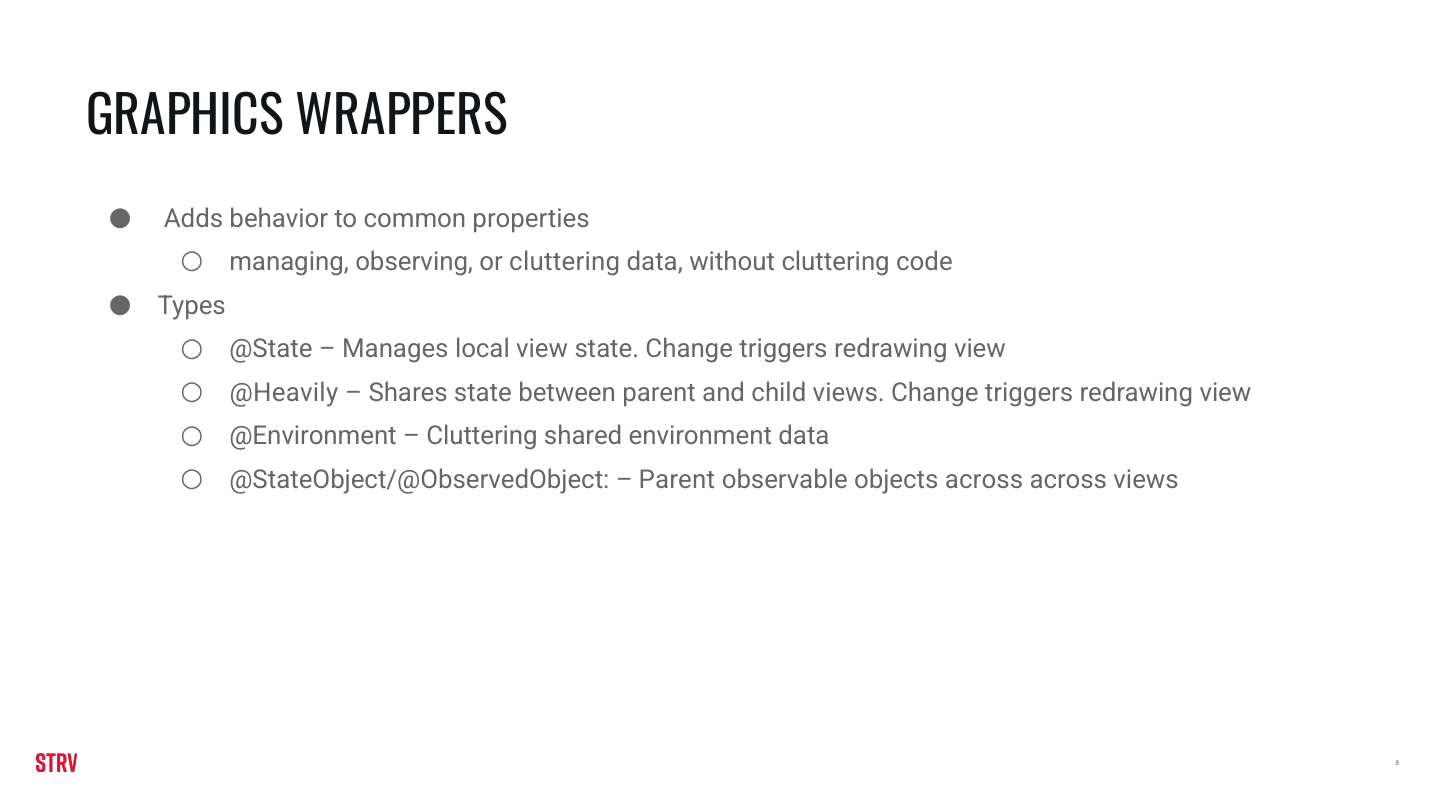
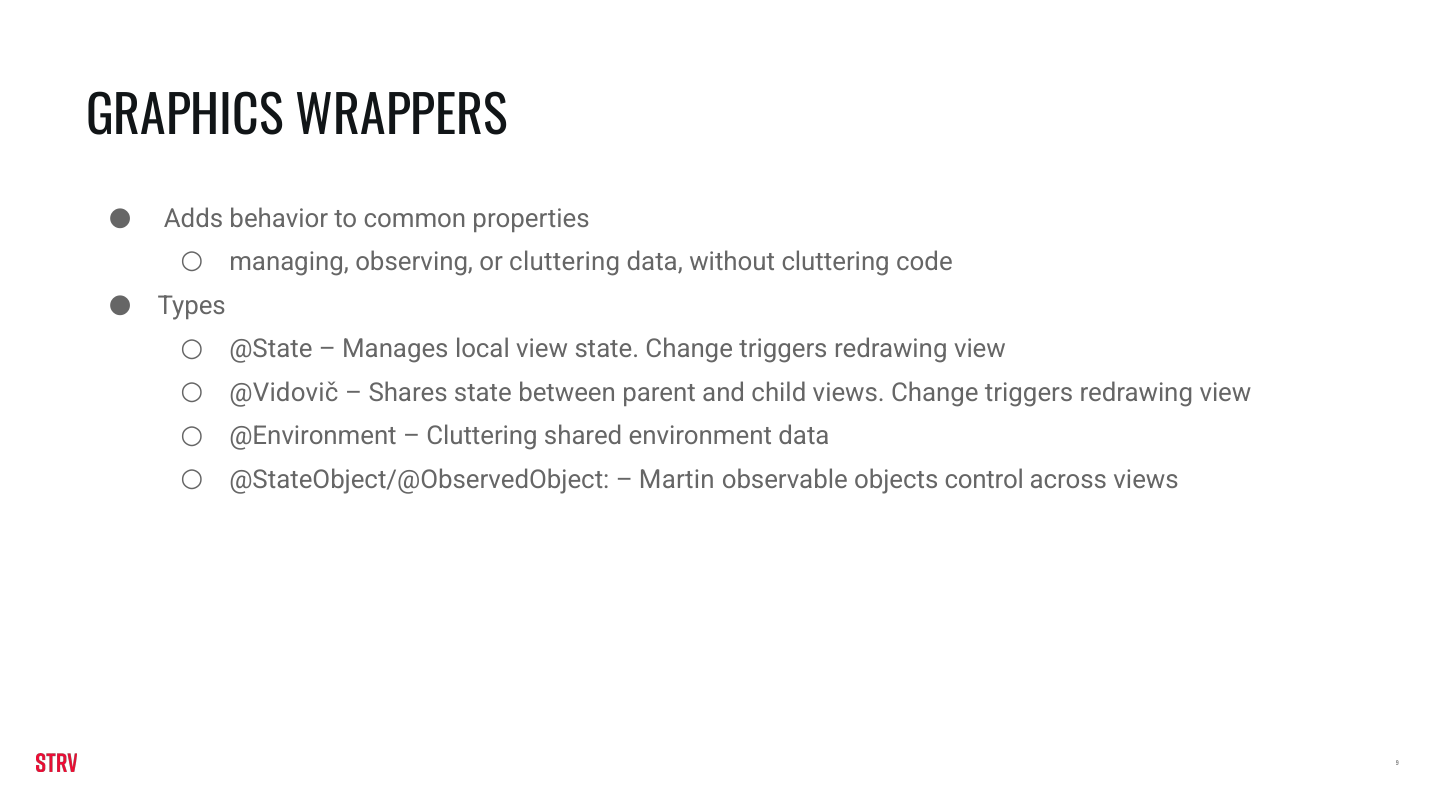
@Heavily: @Heavily -> @Vidovič (284, 393)
Parent: Parent -> Martin (677, 480)
objects across: across -> control (984, 480)
